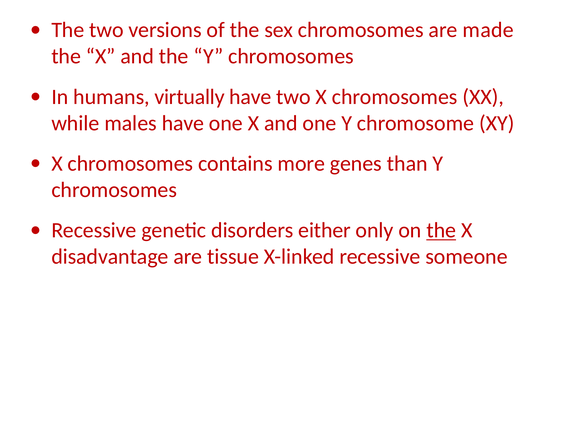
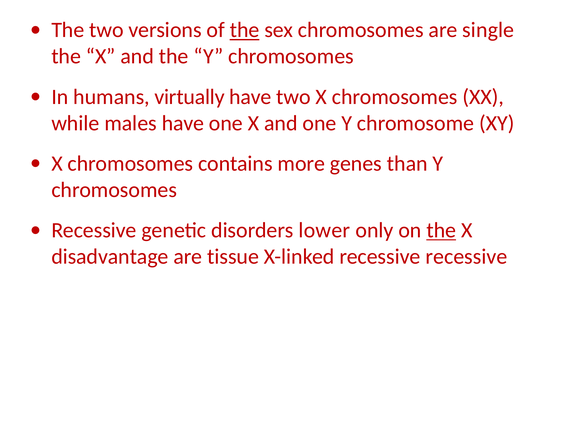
the underline: none -> present (245, 30)
made: made -> single (488, 30)
either: either -> lower (324, 230)
recessive someone: someone -> recessive (466, 257)
